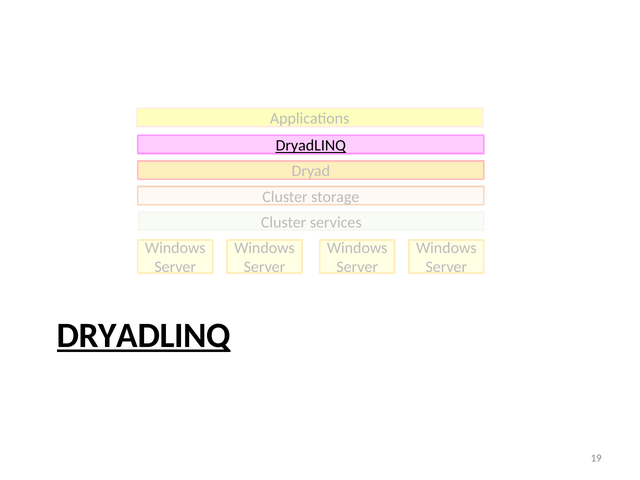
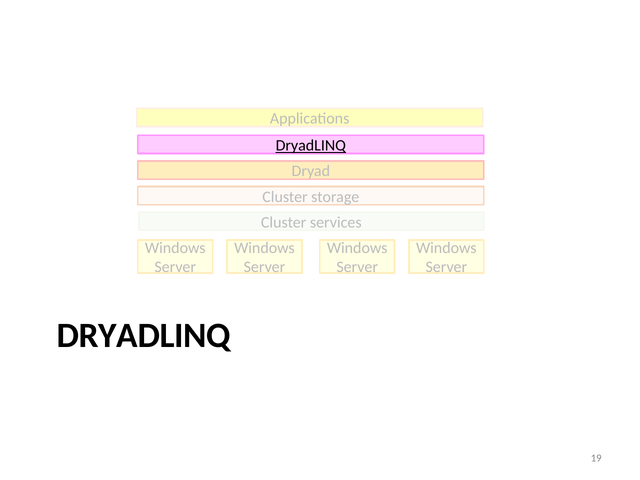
DRYADLINQ underline: present -> none (144, 335)
